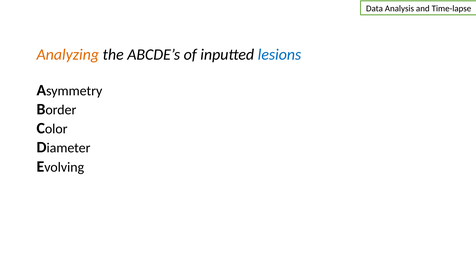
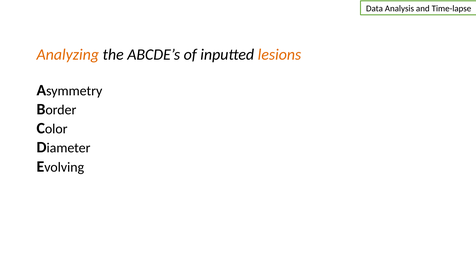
lesions colour: blue -> orange (279, 54)
